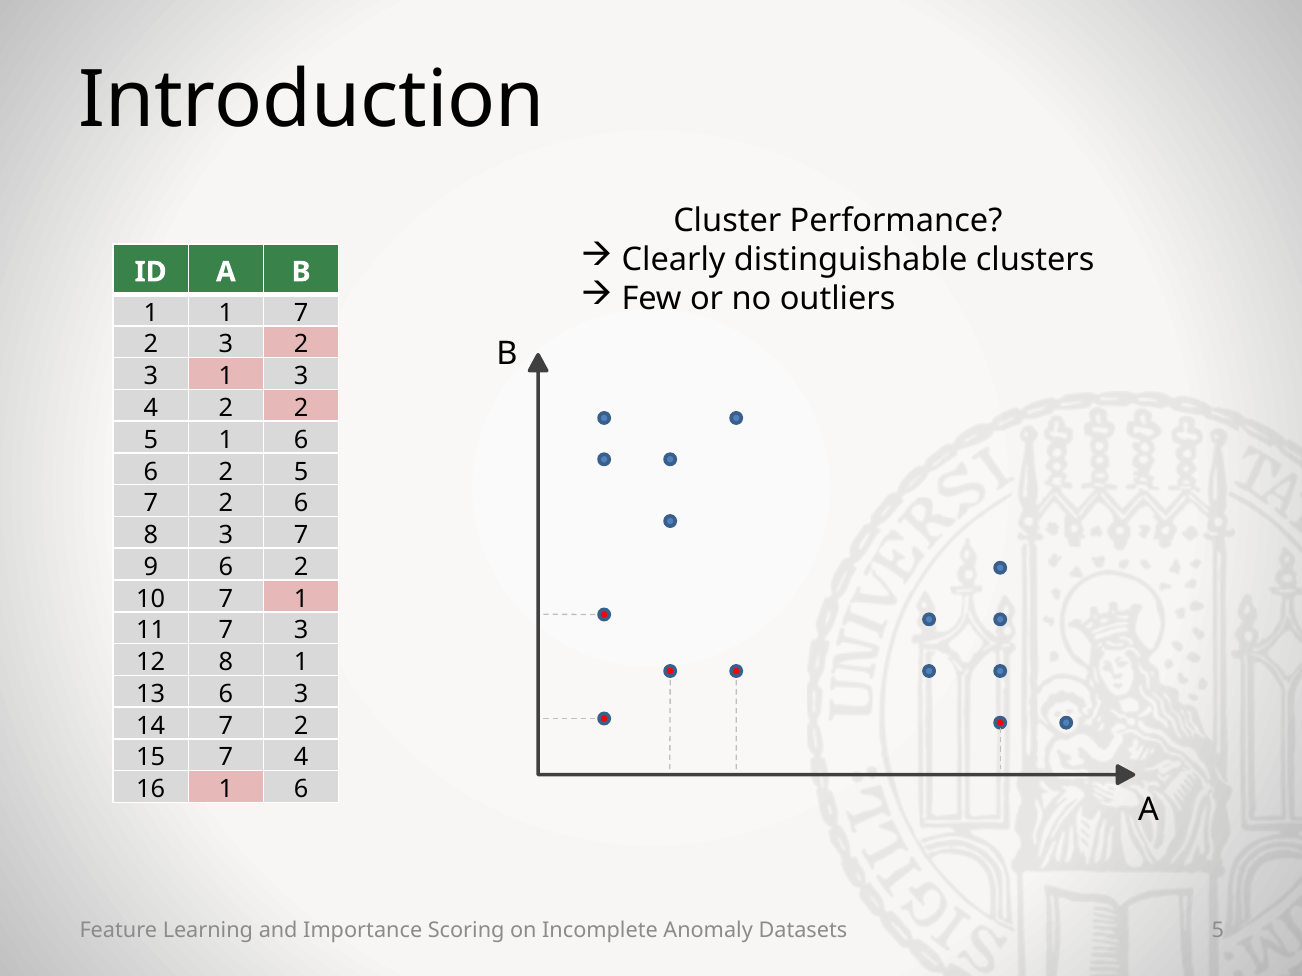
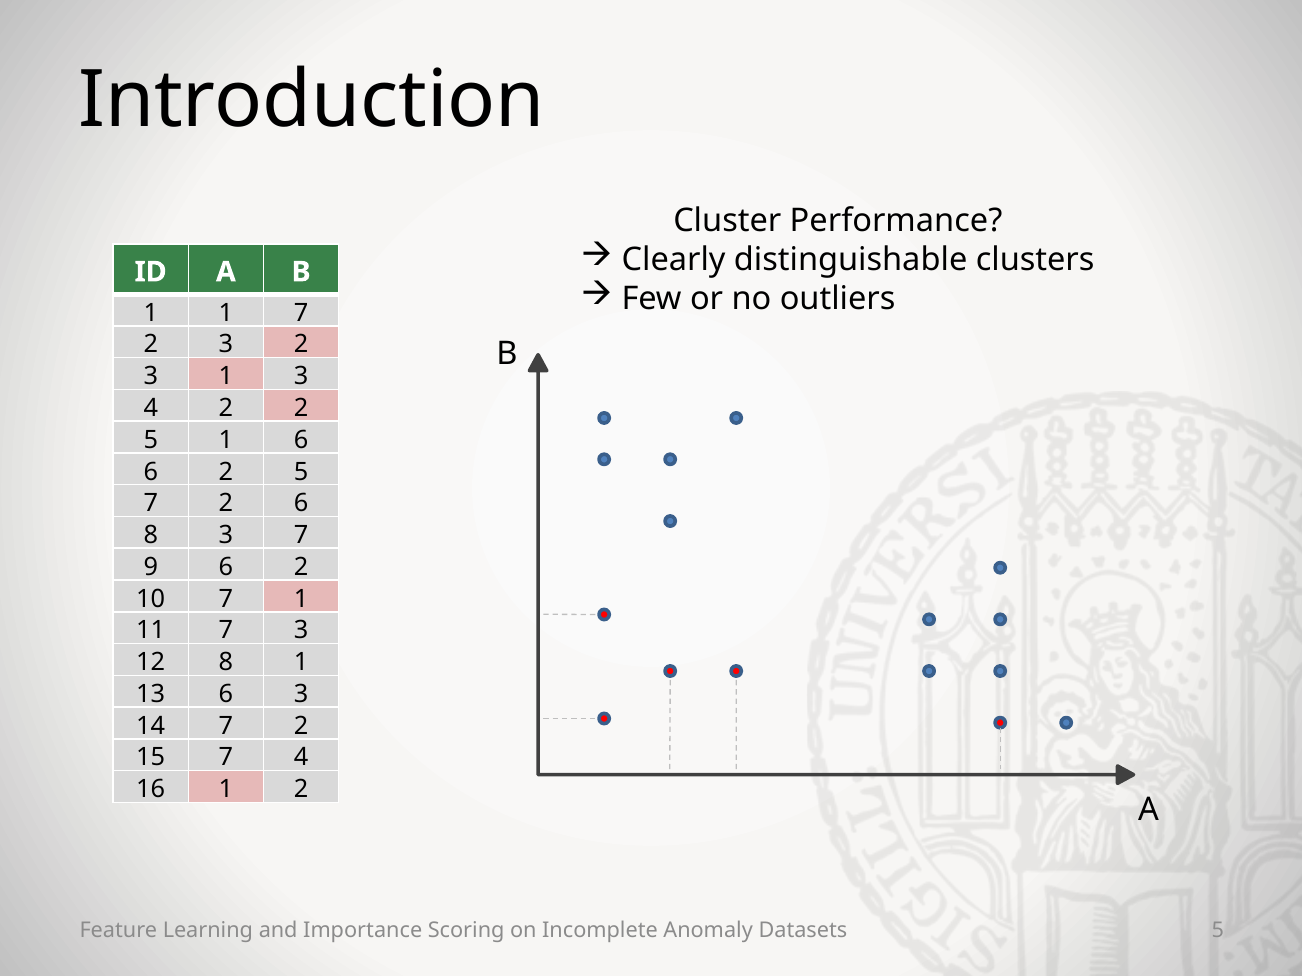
16 1 6: 6 -> 2 (301, 790)
